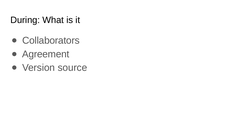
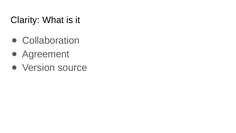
During: During -> Clarity (25, 20)
Collaborators: Collaborators -> Collaboration (51, 40)
